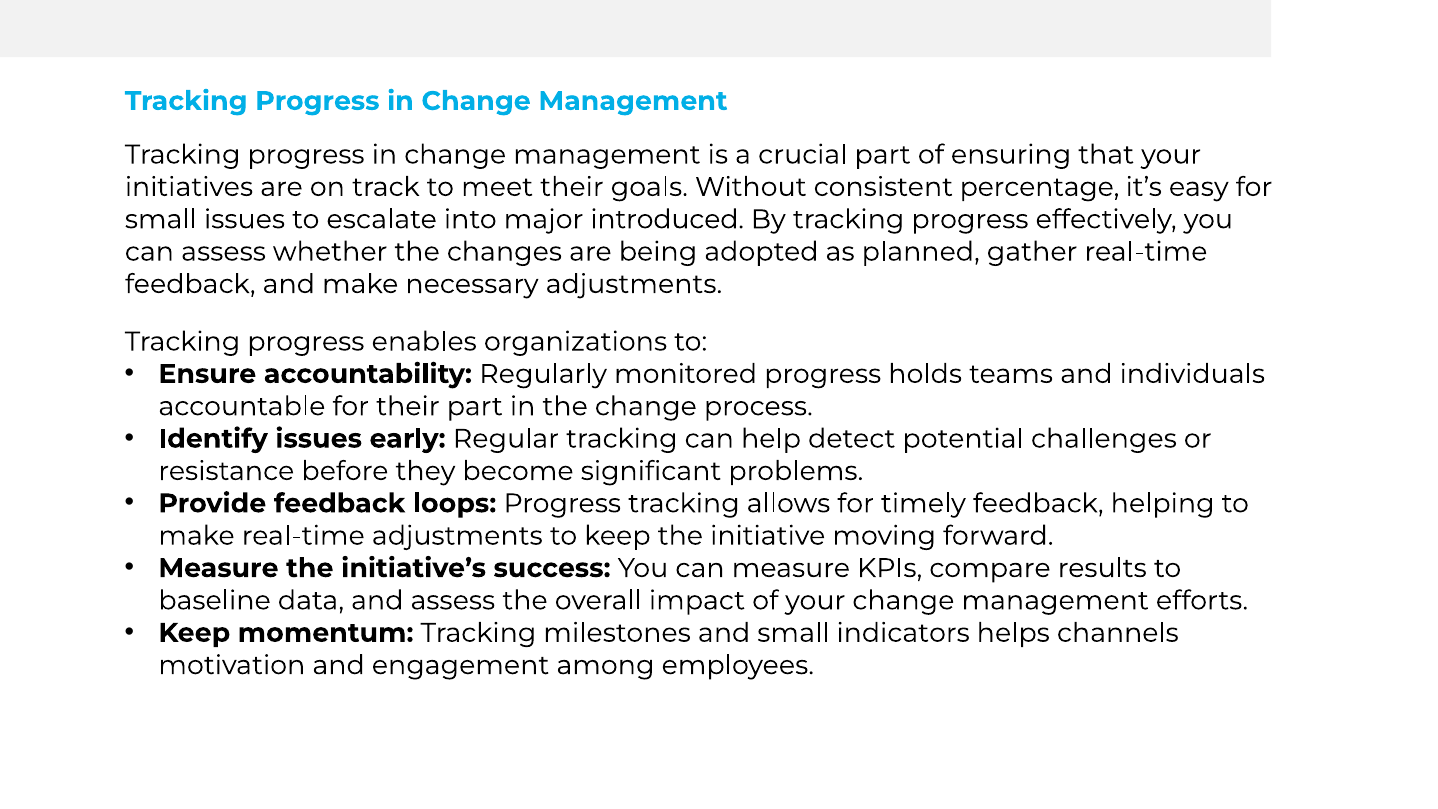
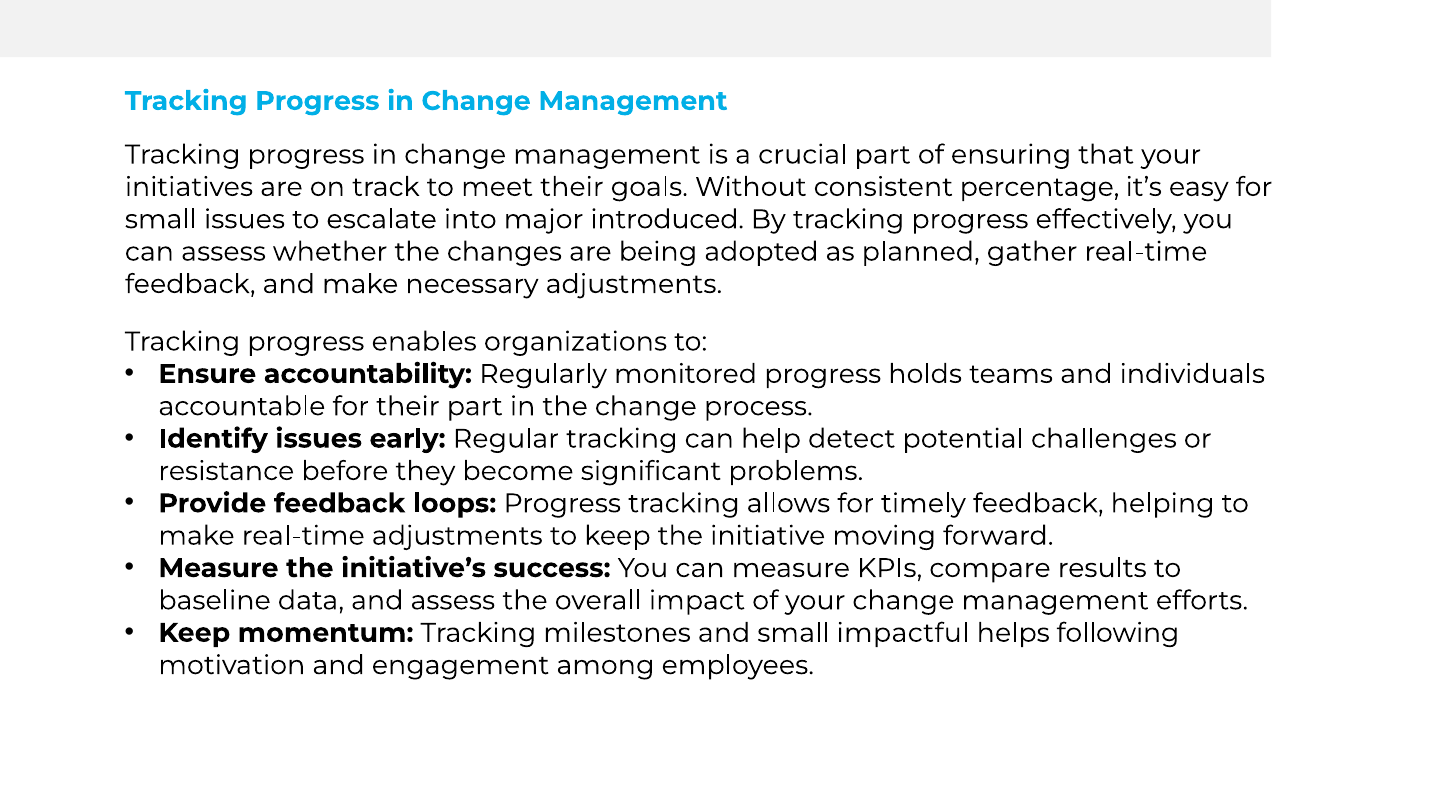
indicators: indicators -> impactful (903, 633)
channels: channels -> following (1118, 633)
